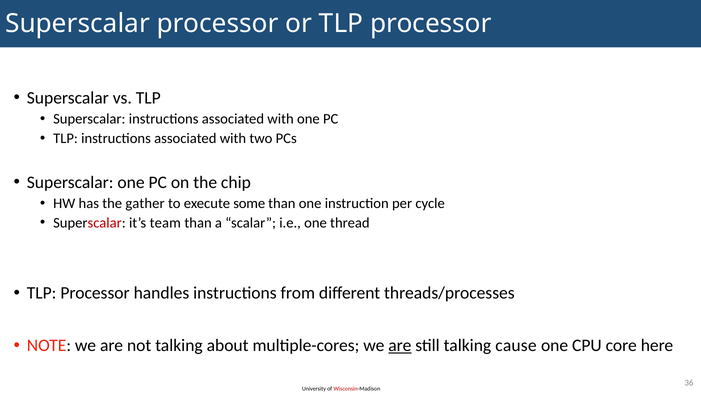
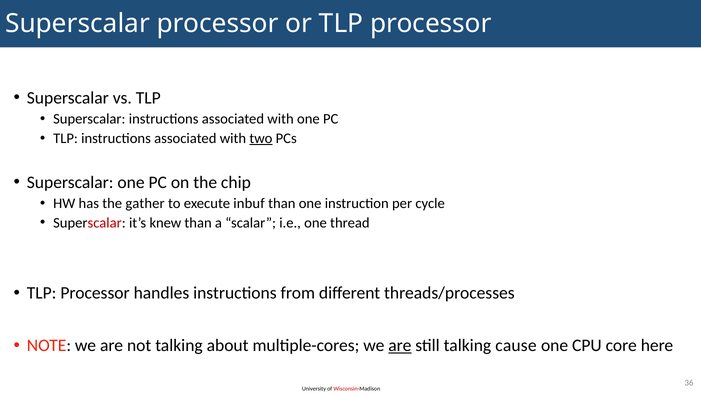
two underline: none -> present (261, 138)
some: some -> inbuf (249, 204)
team: team -> knew (165, 223)
